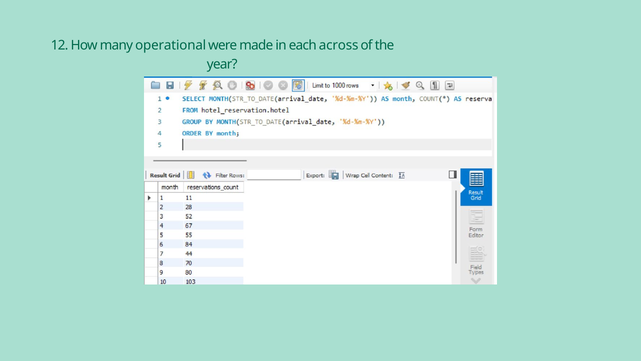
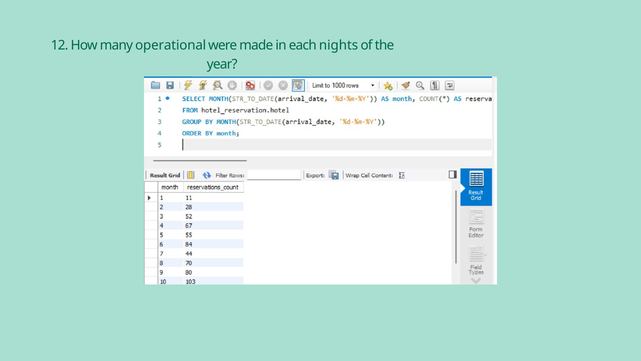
across: across -> nights (339, 45)
